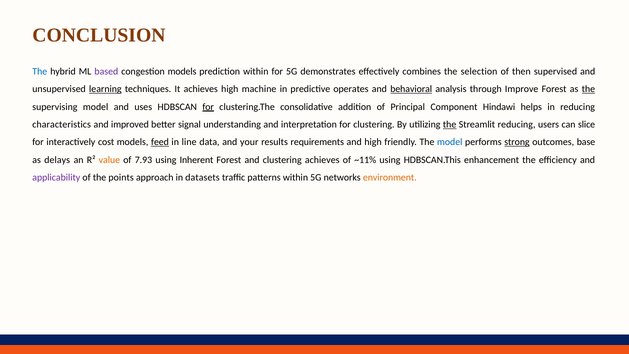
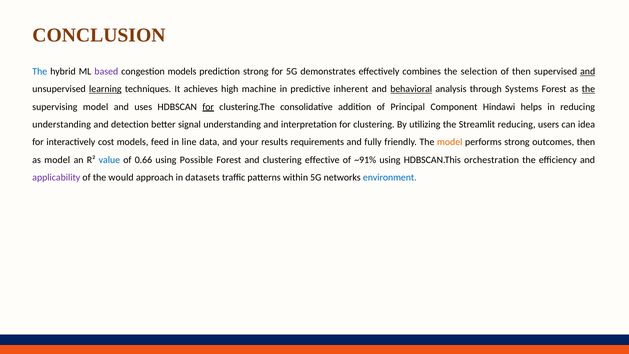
prediction within: within -> strong (256, 71)
and underline: none -> present (588, 71)
operates: operates -> inherent (351, 89)
Improve: Improve -> Systems (522, 89)
characteristics: characteristics -> understanding (62, 124)
improved: improved -> detection (130, 124)
the underline: present -> none (450, 124)
slice: slice -> idea (587, 124)
feed underline: present -> none (160, 142)
and high: high -> fully (373, 142)
model colour: blue -> orange (450, 142)
strong underline: present -> none (517, 142)
outcomes base: base -> then (586, 142)
as delays: delays -> model (57, 160)
value colour: orange -> blue (109, 160)
7.93: 7.93 -> 0.66 (143, 160)
Inherent: Inherent -> Possible (196, 160)
clustering achieves: achieves -> effective (322, 160)
~11%: ~11% -> ~91% (365, 160)
enhancement: enhancement -> orchestration (492, 160)
points: points -> would (121, 177)
environment colour: orange -> blue (390, 177)
